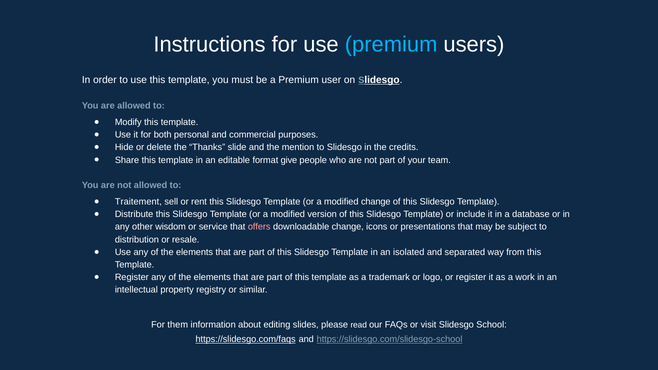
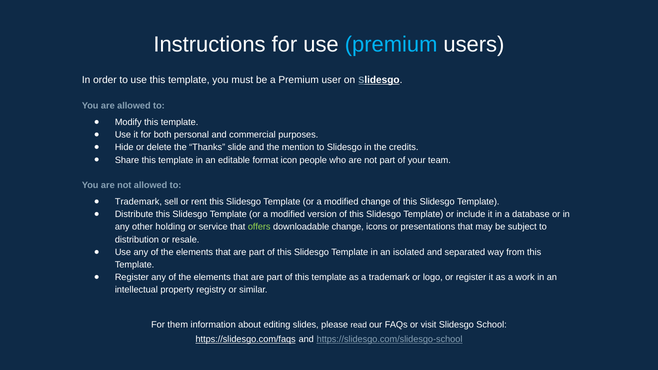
give: give -> icon (289, 160)
Traitement: Traitement -> Trademark (138, 202)
wisdom: wisdom -> holding (170, 227)
offers colour: pink -> light green (259, 227)
